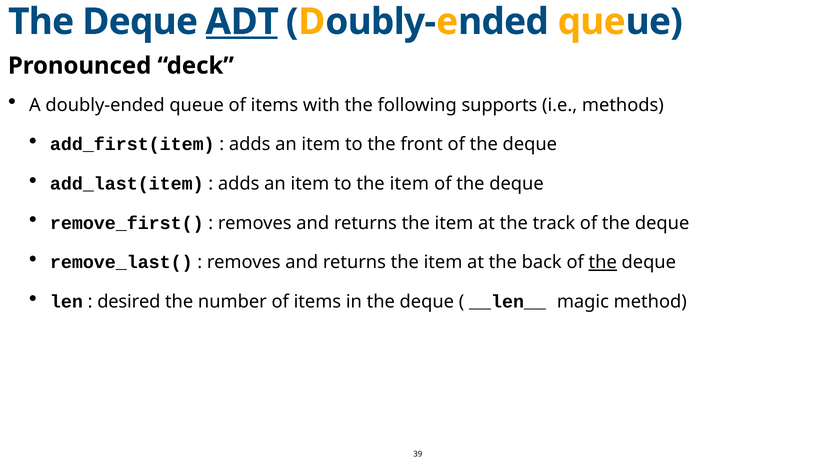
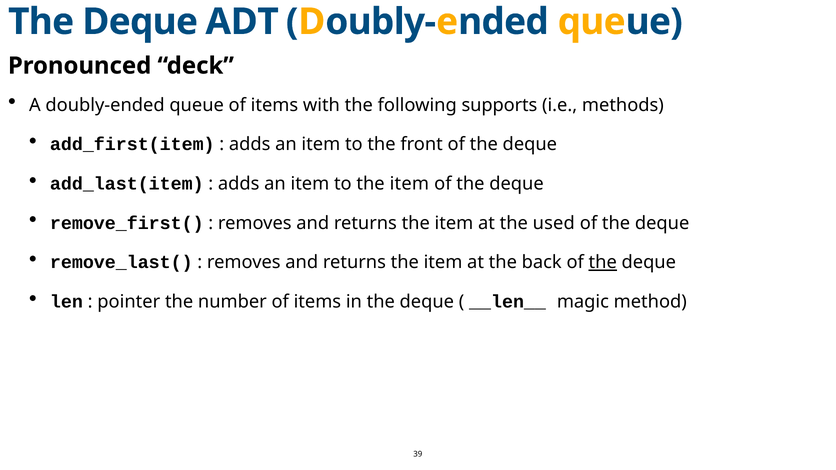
ADT underline: present -> none (242, 22)
track: track -> used (554, 223)
desired: desired -> pointer (129, 302)
